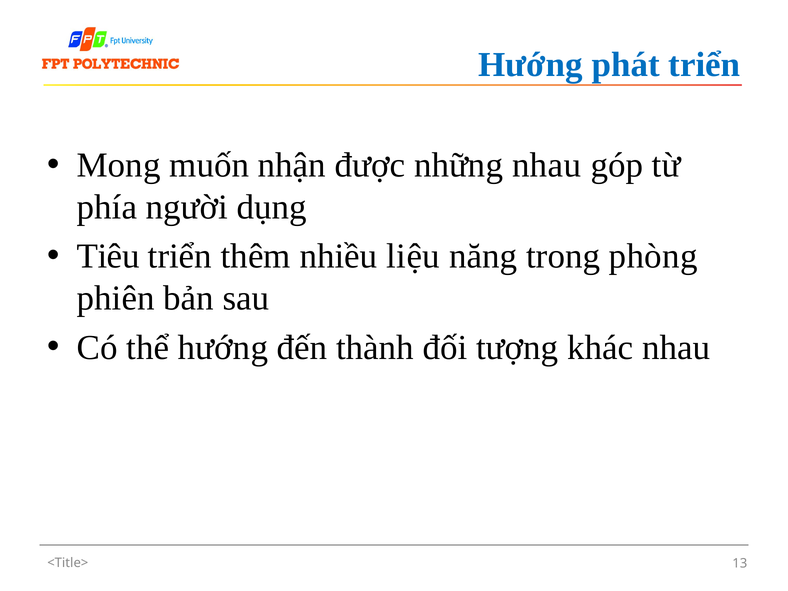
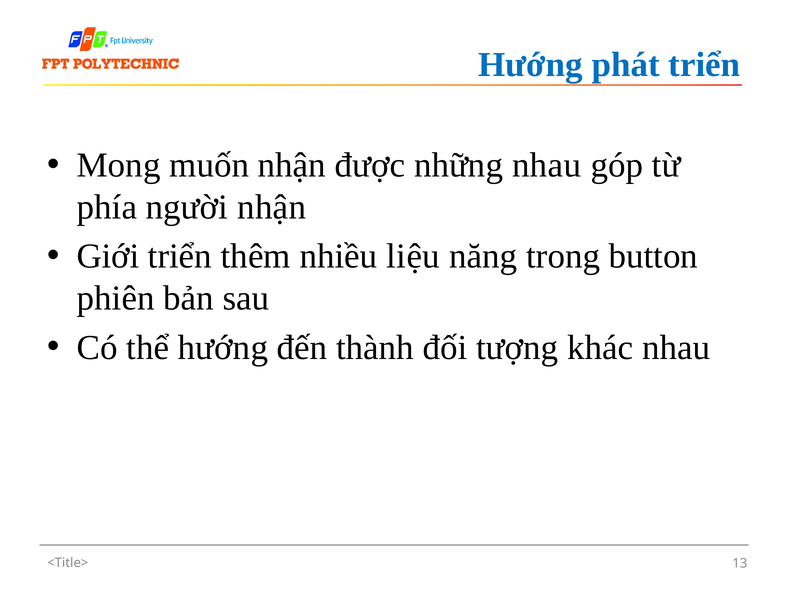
người dụng: dụng -> nhận (272, 207)
Tiêu: Tiêu -> Giới (108, 256)
phòng: phòng -> button (653, 256)
